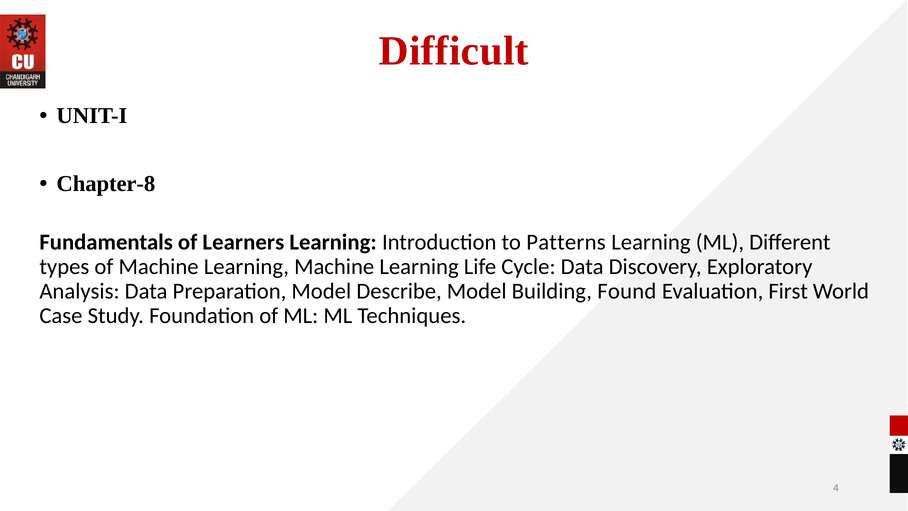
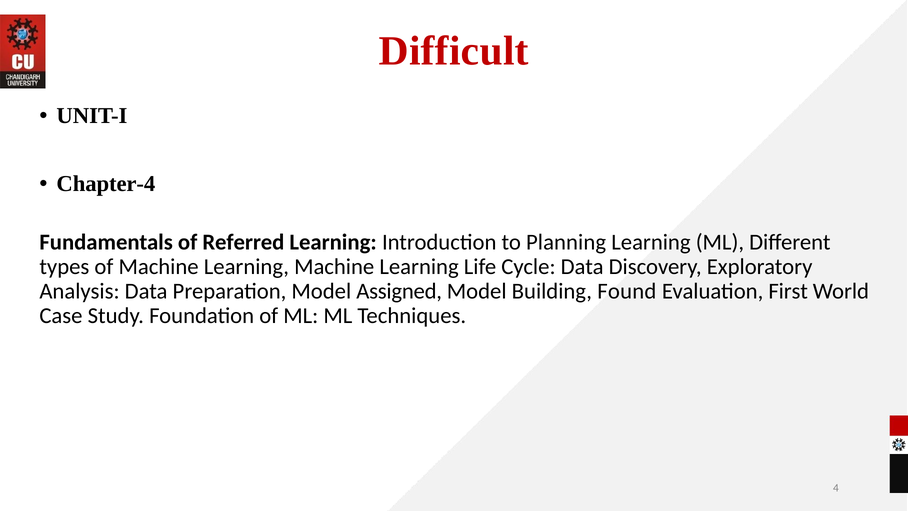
Chapter-8: Chapter-8 -> Chapter-4 (106, 184)
Learners: Learners -> Referred (243, 242)
Patterns: Patterns -> Planning (566, 242)
Describe: Describe -> Assigned (399, 291)
